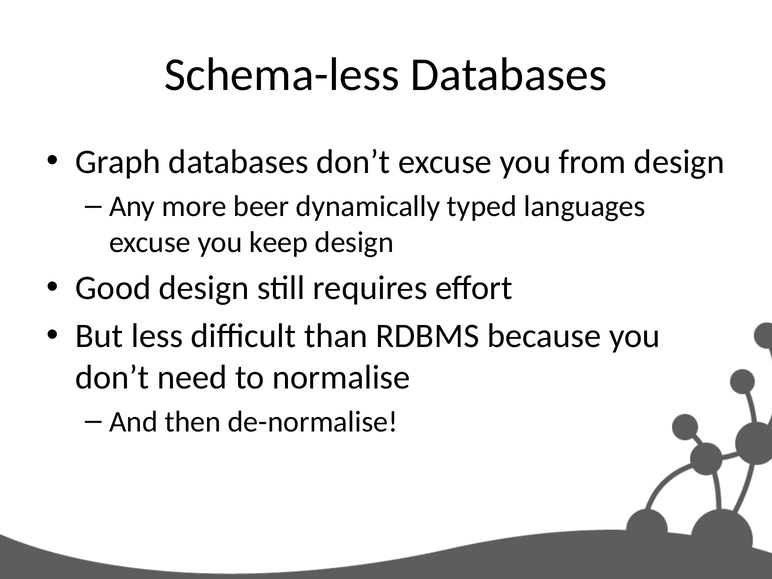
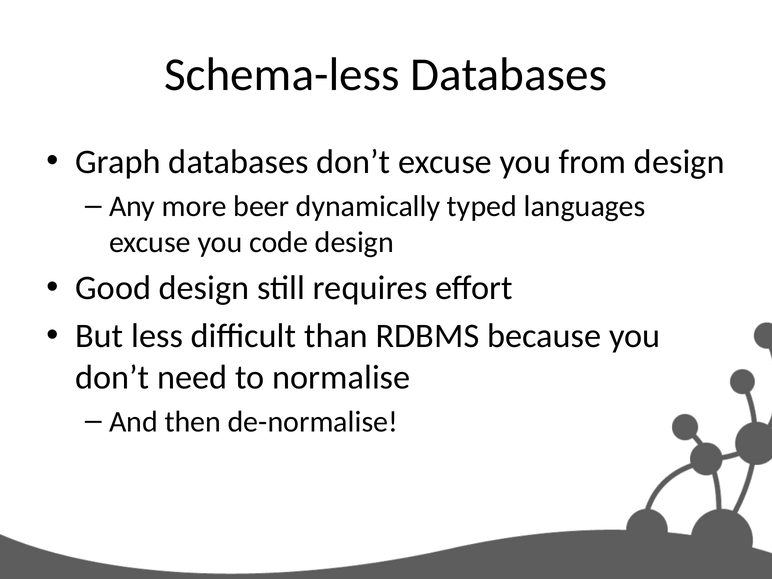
keep: keep -> code (279, 242)
